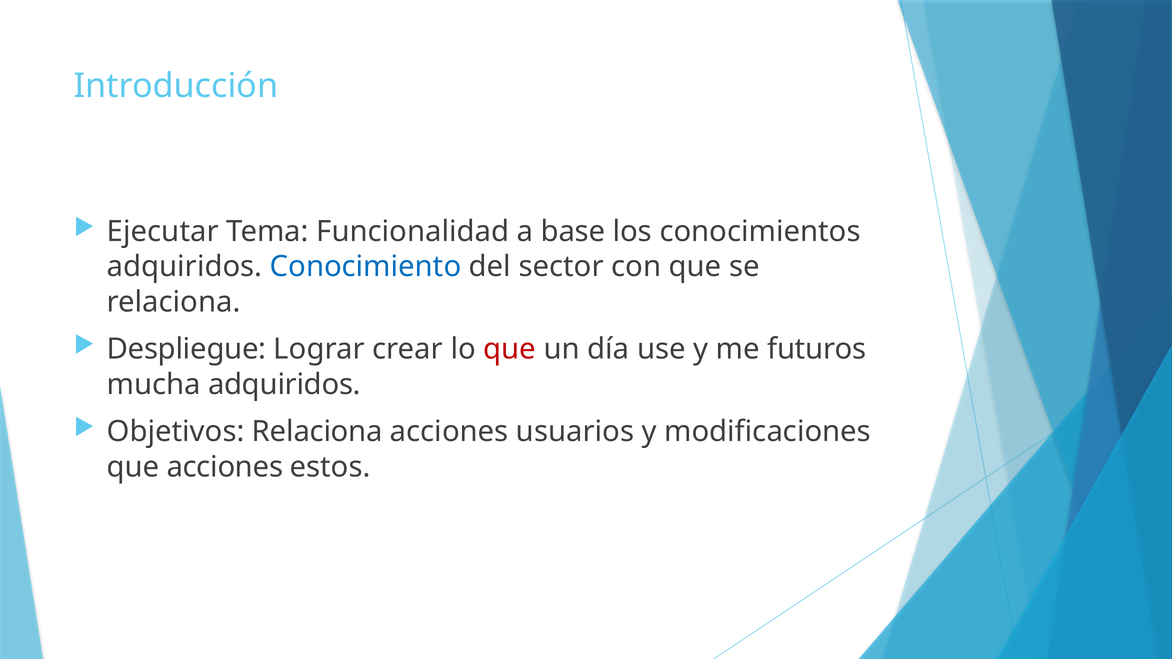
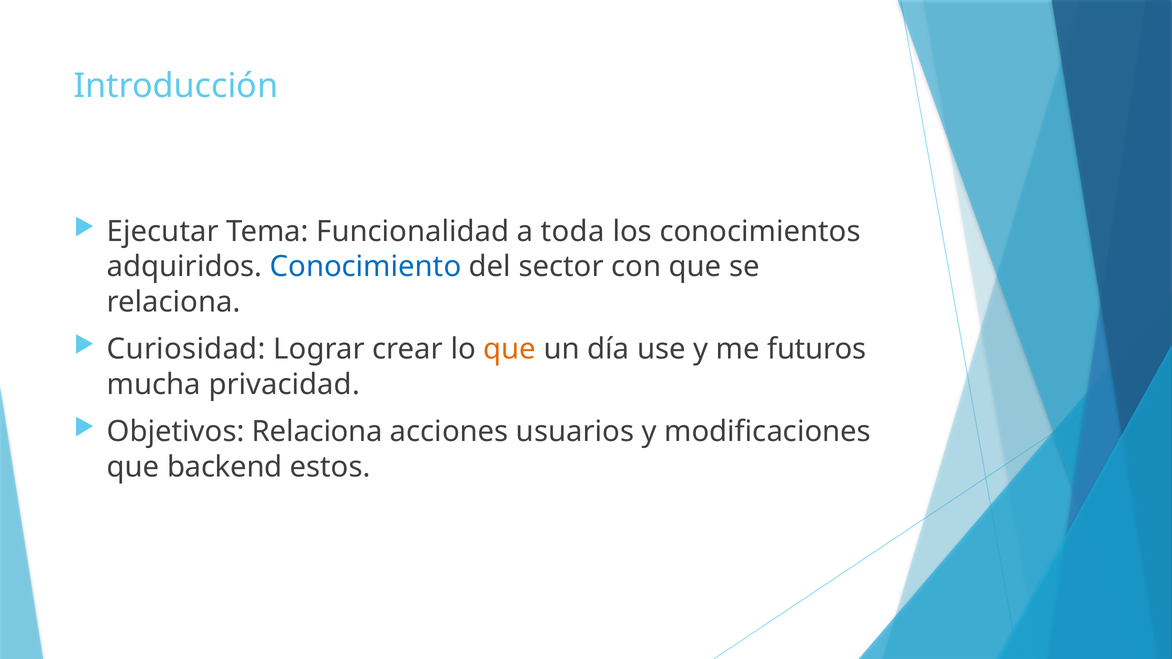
base: base -> toda (573, 232)
Despliegue: Despliegue -> Curiosidad (186, 349)
que colour: red -> orange (510, 349)
mucha adquiridos: adquiridos -> privacidad (284, 385)
que acciones: acciones -> backend (225, 467)
